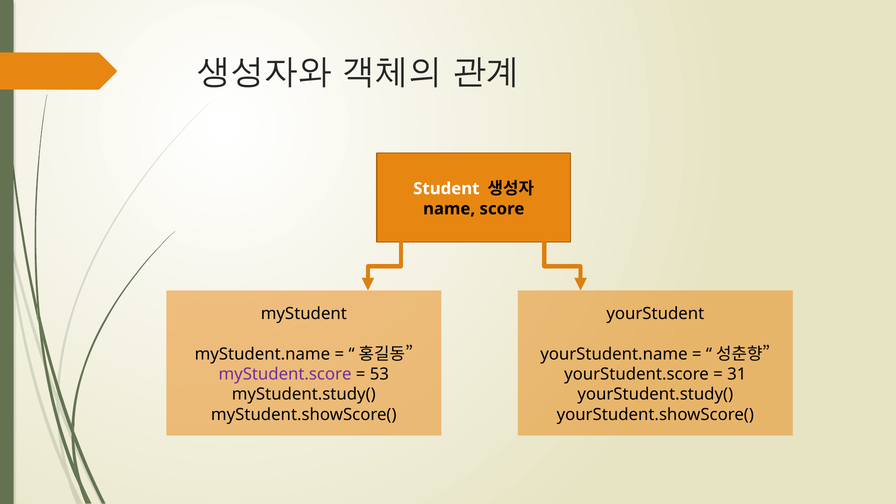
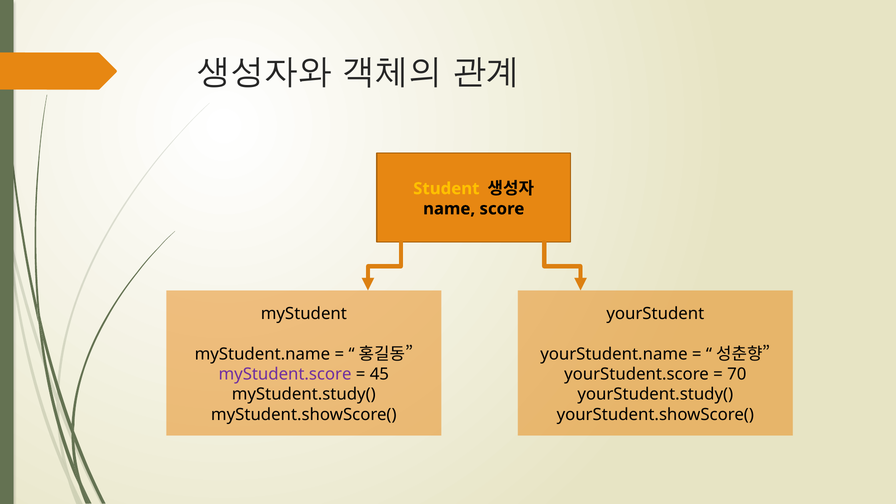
Student colour: white -> yellow (446, 189)
53: 53 -> 45 (379, 374)
31: 31 -> 70 (737, 374)
